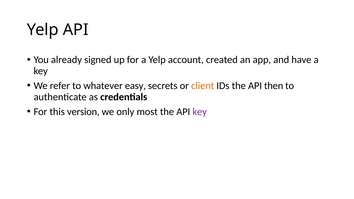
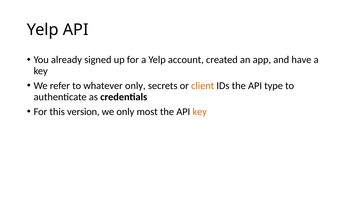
whatever easy: easy -> only (135, 86)
then: then -> type (274, 86)
key colour: purple -> orange (200, 112)
